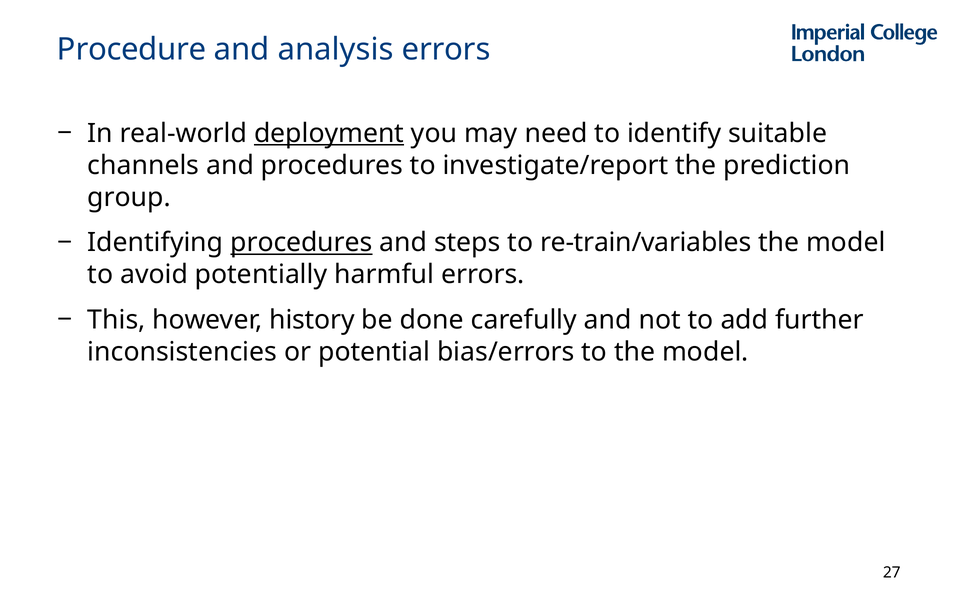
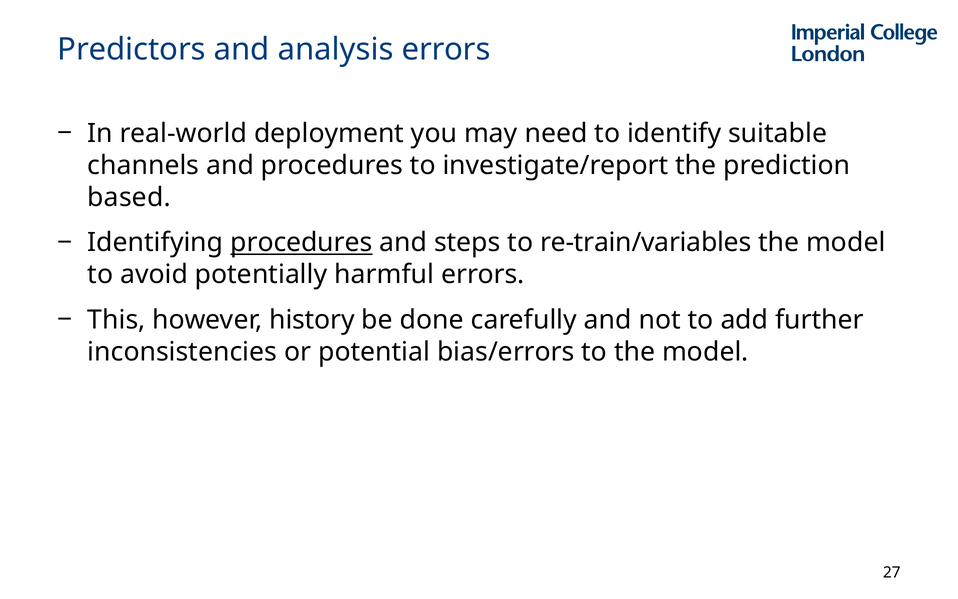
Procedure: Procedure -> Predictors (132, 50)
deployment underline: present -> none (329, 133)
group: group -> based (129, 197)
